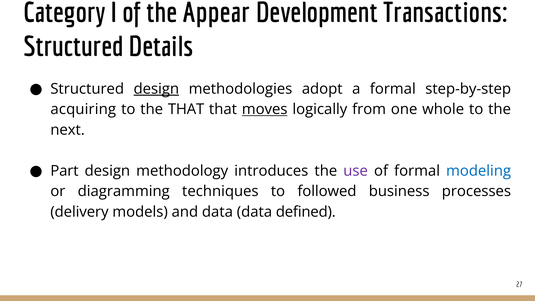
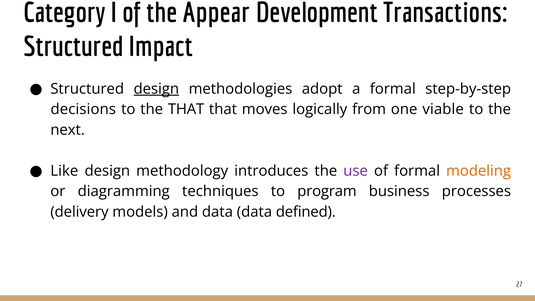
Details: Details -> Impact (161, 47)
acquiring: acquiring -> decisions (83, 109)
moves underline: present -> none (265, 109)
whole: whole -> viable (443, 109)
Part: Part -> Like (64, 171)
modeling colour: blue -> orange (479, 171)
followed: followed -> program (327, 191)
